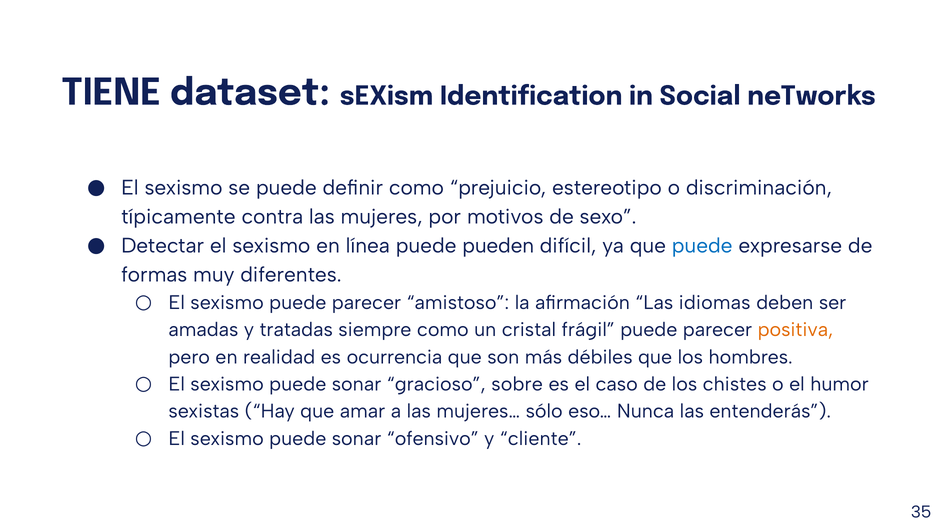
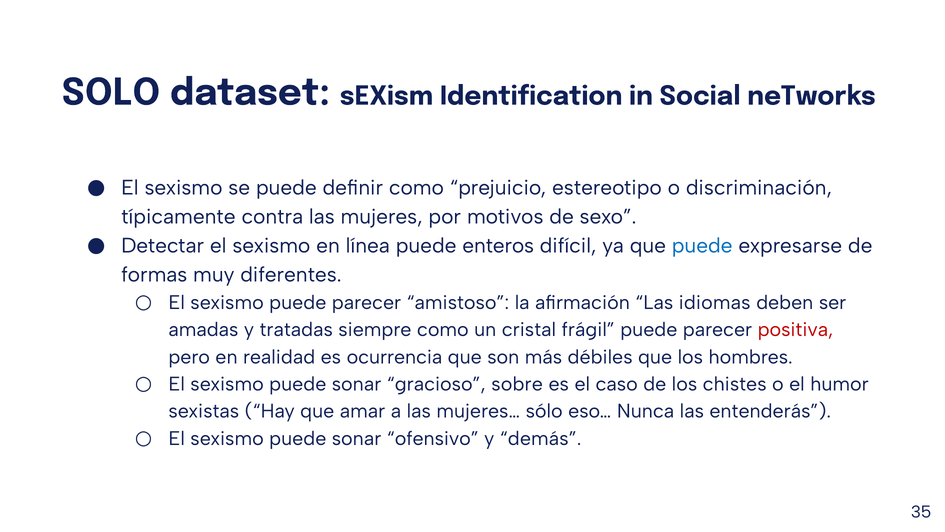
TIENE: TIENE -> SOLO (111, 92)
pueden: pueden -> enteros (498, 246)
positiva colour: orange -> red (795, 330)
cliente: cliente -> demás (541, 438)
